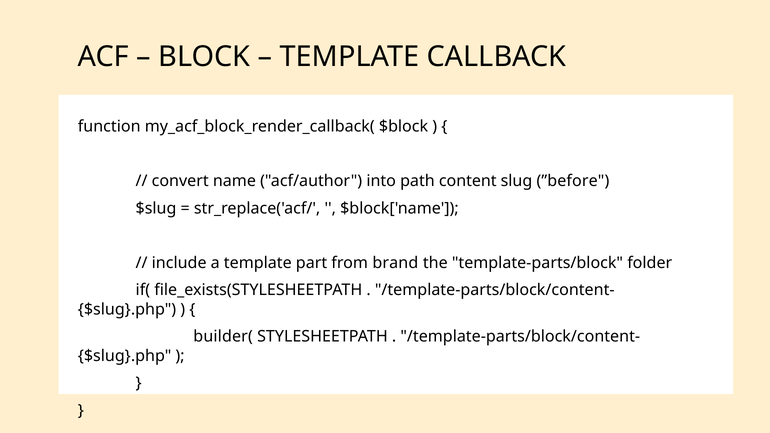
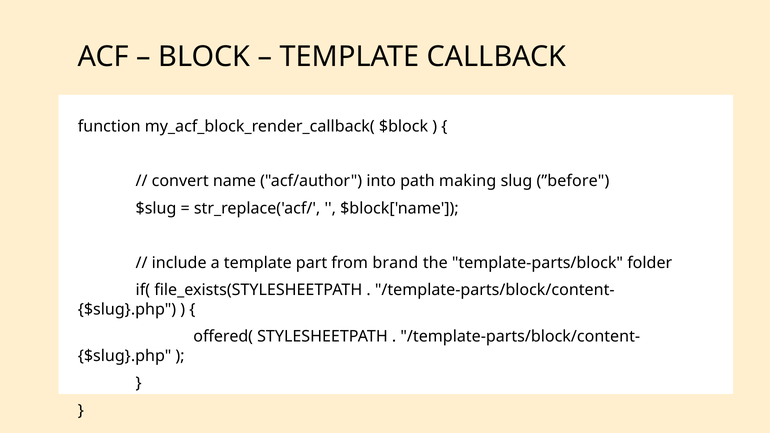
content: content -> making (468, 181)
builder(: builder( -> offered( (223, 337)
